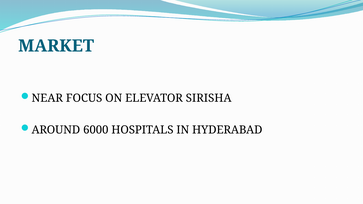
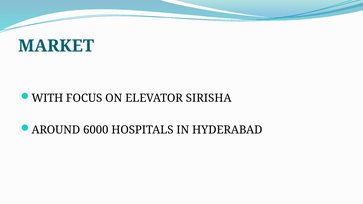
NEAR: NEAR -> WITH (47, 98)
